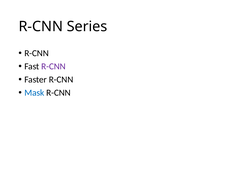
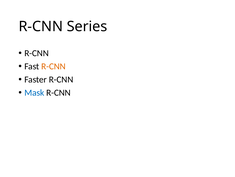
R-CNN colour: purple -> orange (53, 66)
